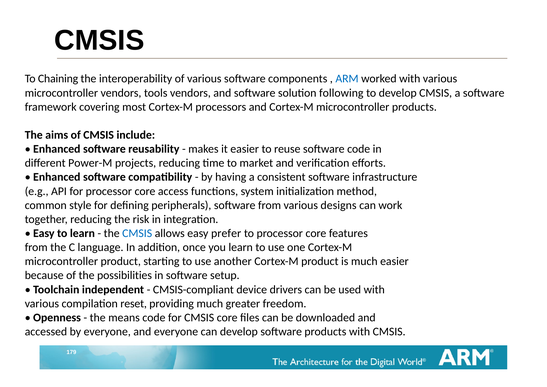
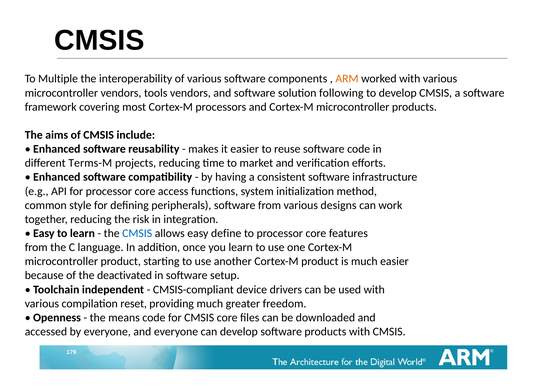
Chaining: Chaining -> Multiple (58, 79)
ARM colour: blue -> orange (347, 79)
Power-M: Power-M -> Terms-M (90, 163)
prefer: prefer -> define (226, 233)
possibilities: possibilities -> deactivated (125, 275)
